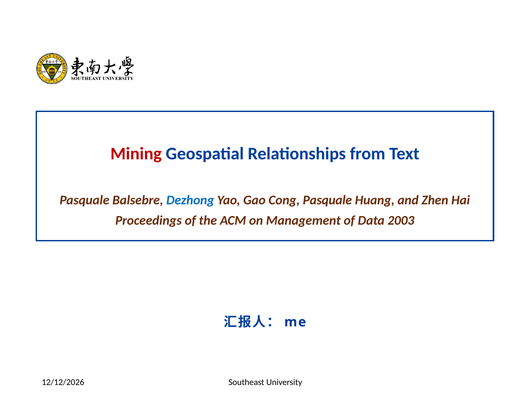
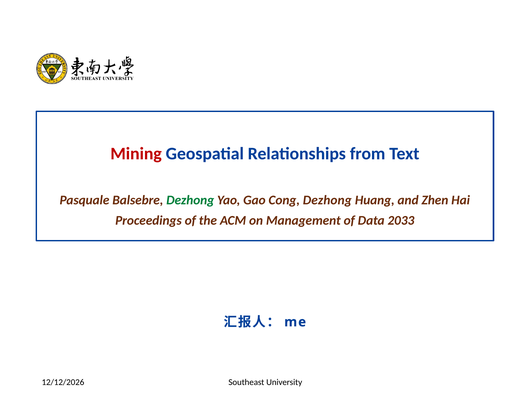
Dezhong colour: blue -> green (190, 200)
Cong Pasquale: Pasquale -> Dezhong (327, 200)
2003: 2003 -> 2033 (401, 221)
